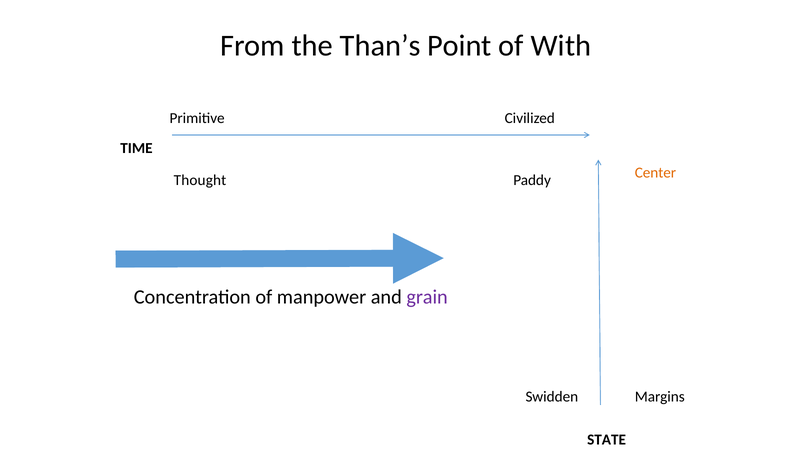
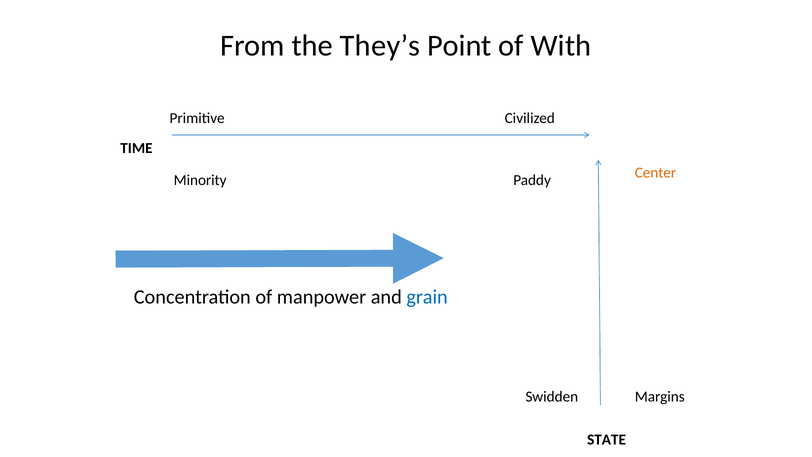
Than’s: Than’s -> They’s (380, 46)
Thought: Thought -> Minority (200, 180)
grain colour: purple -> blue (427, 297)
